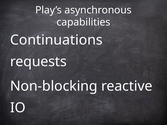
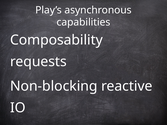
Continuations: Continuations -> Composability (56, 40)
